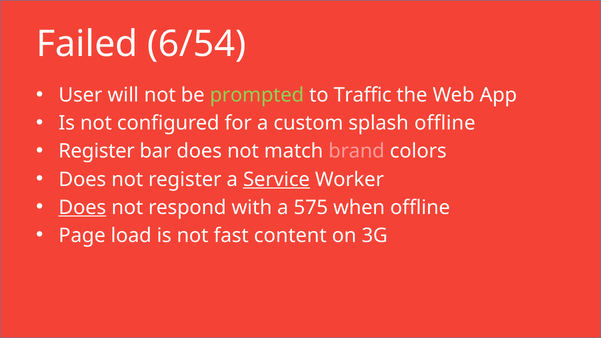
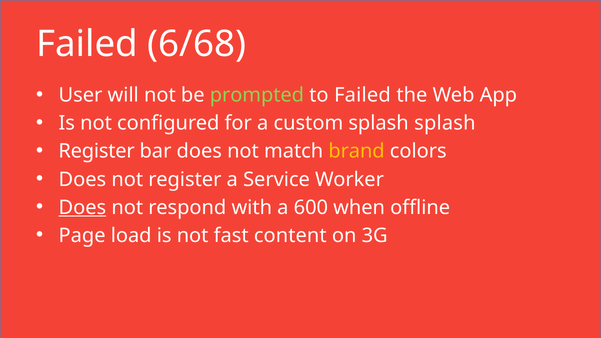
6/54: 6/54 -> 6/68 (197, 44)
to Traffic: Traffic -> Failed (362, 95)
splash offline: offline -> splash (445, 123)
brand colour: pink -> yellow (357, 151)
Service underline: present -> none (277, 179)
575: 575 -> 600 (311, 207)
